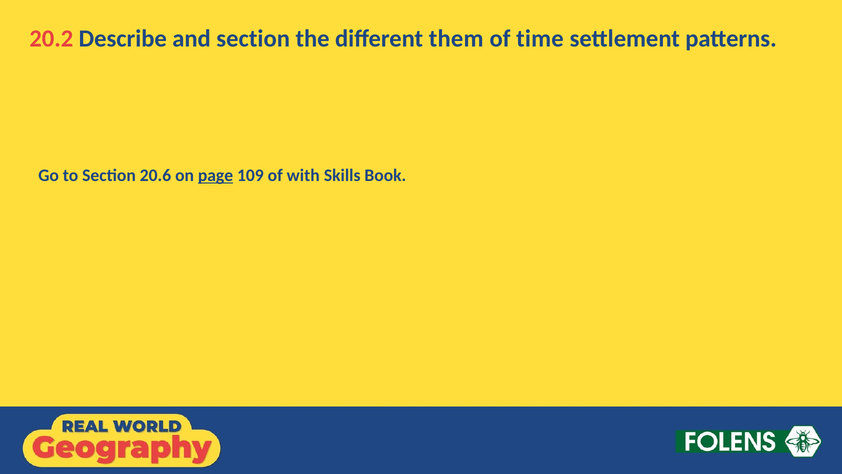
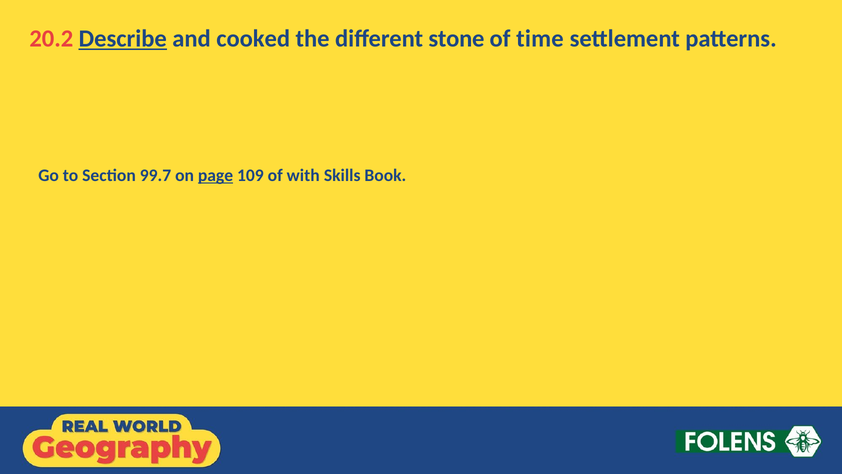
Describe underline: none -> present (123, 39)
and section: section -> cooked (253, 39)
them: them -> stone (456, 39)
20.6: 20.6 -> 99.7 (155, 175)
